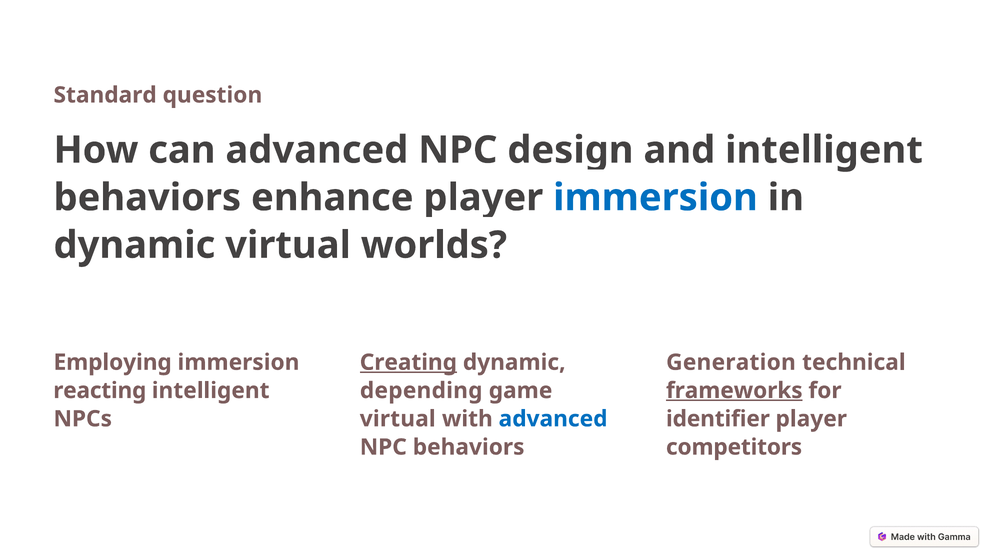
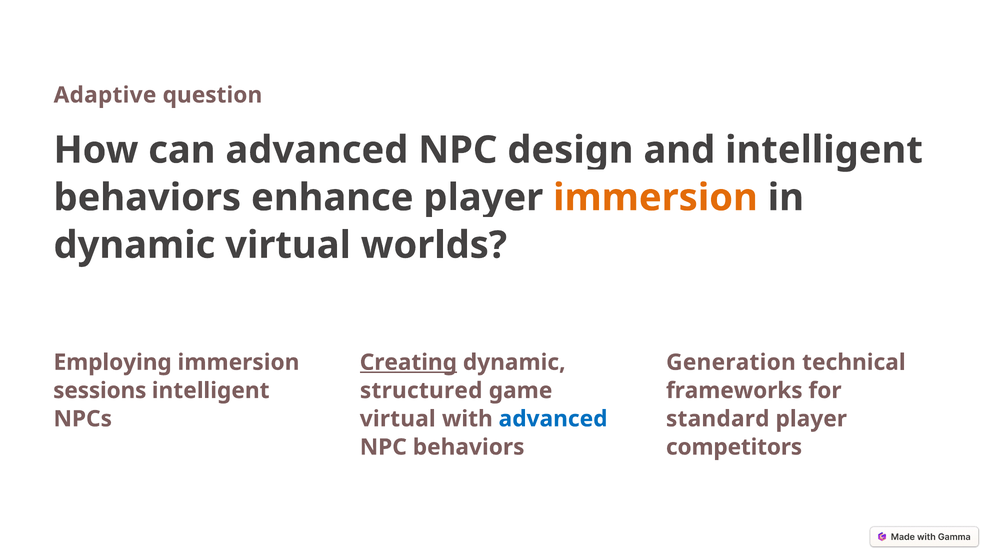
Standard: Standard -> Adaptive (105, 95)
immersion colour: blue -> orange (655, 198)
reacting: reacting -> sessions (100, 391)
depending: depending -> structured (421, 391)
frameworks underline: present -> none (734, 391)
identifier: identifier -> standard (718, 419)
